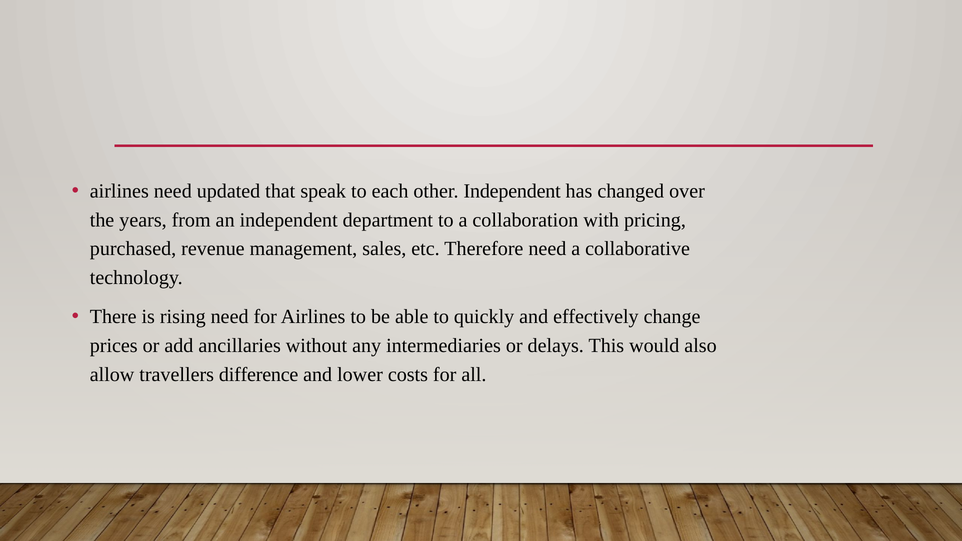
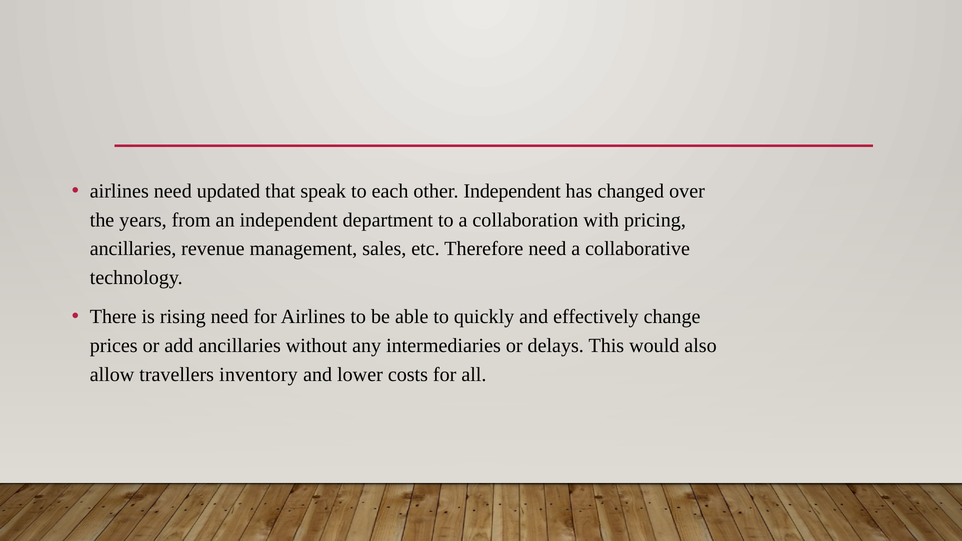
purchased: purchased -> ancillaries (133, 249)
difference: difference -> inventory (258, 374)
